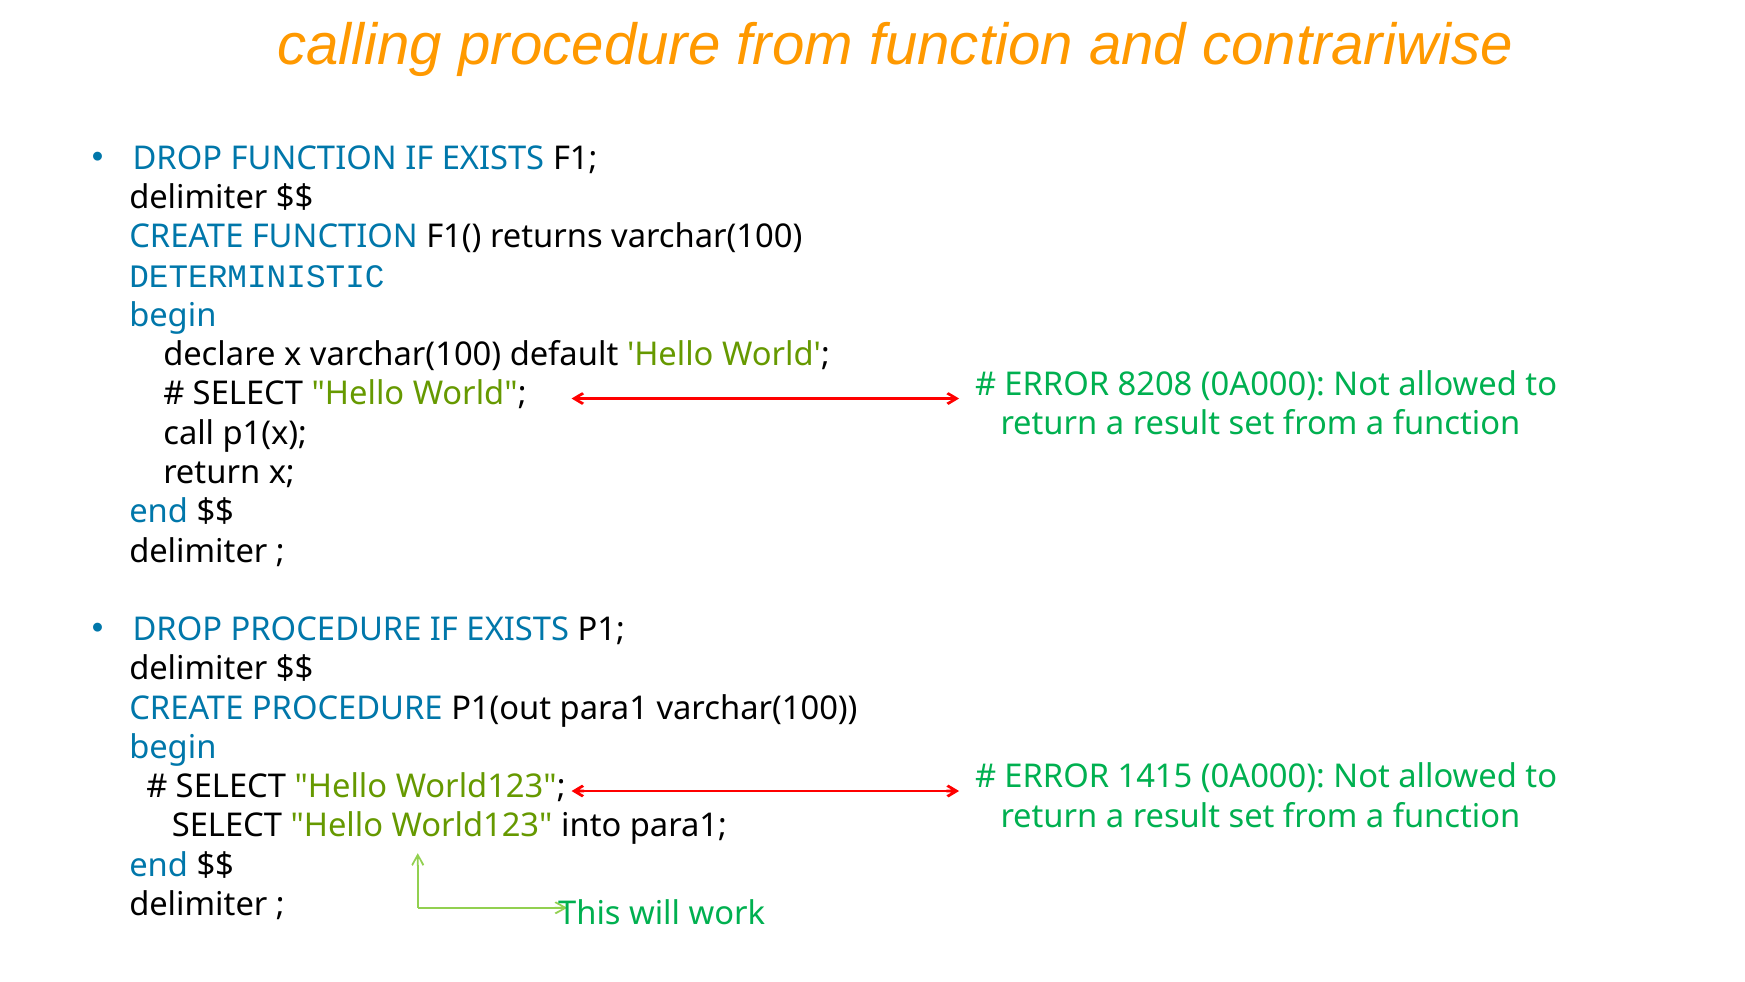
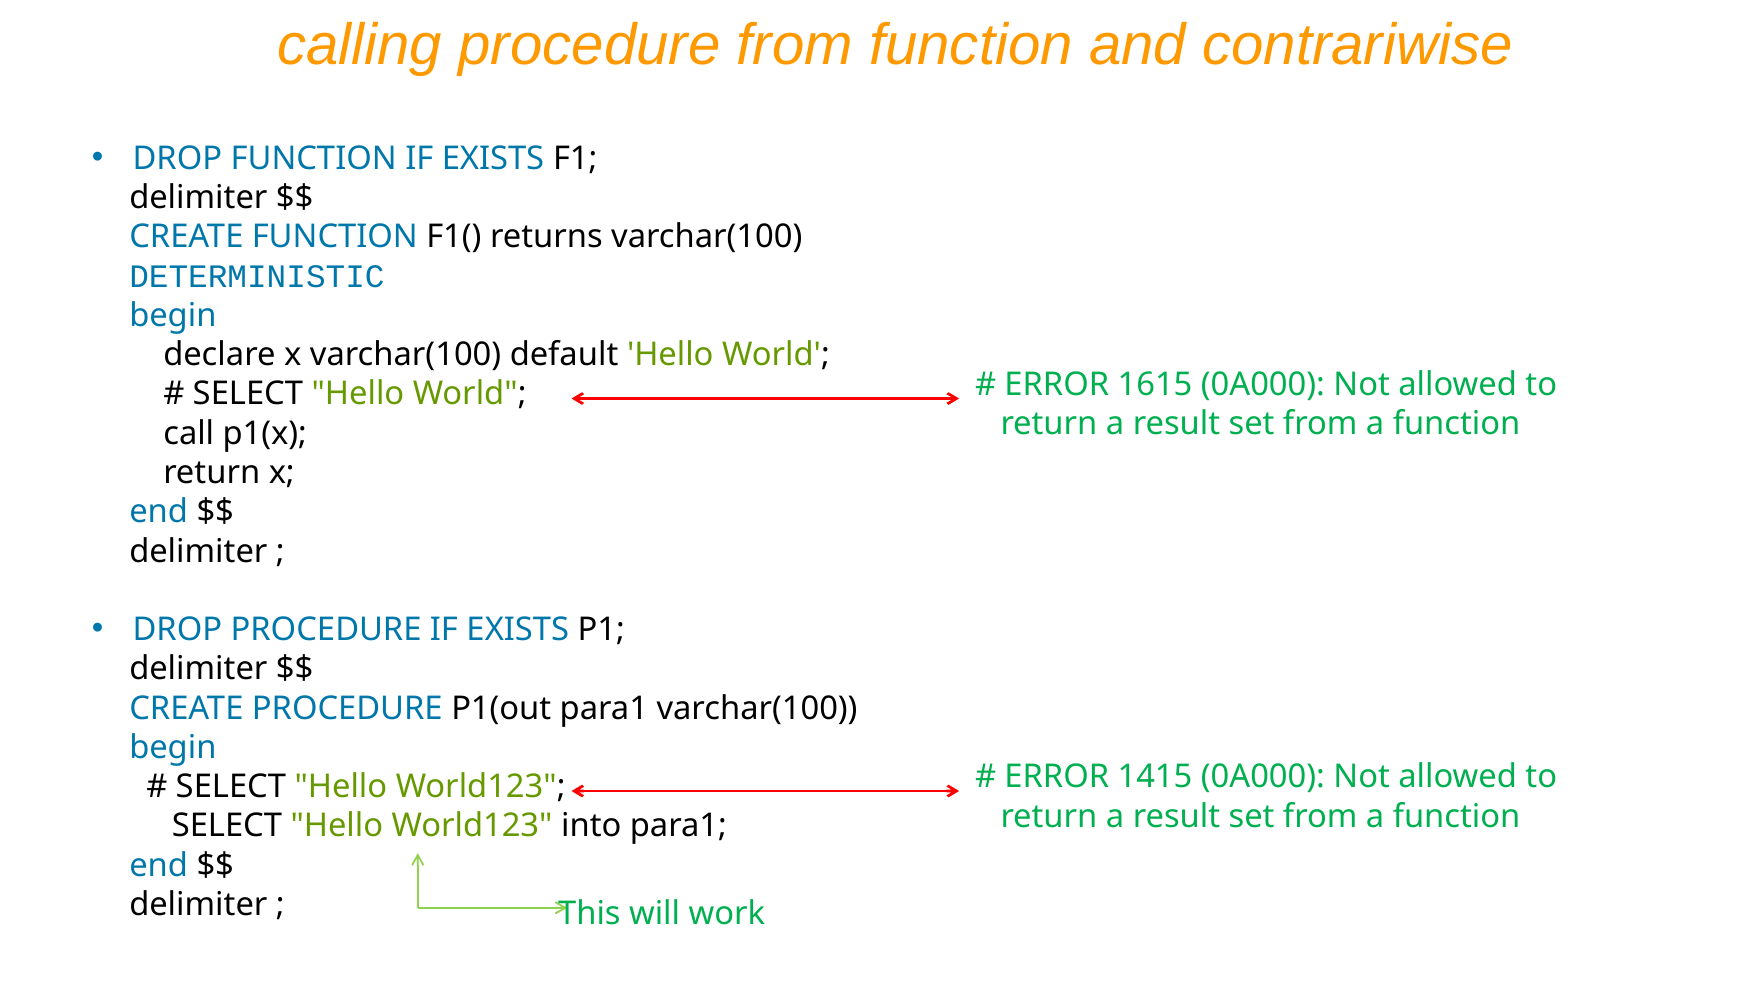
8208: 8208 -> 1615 (1155, 384)
